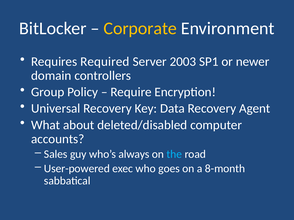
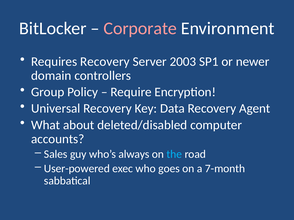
Corporate colour: yellow -> pink (140, 28)
Requires Required: Required -> Recovery (105, 62)
8-month: 8-month -> 7-month (225, 169)
